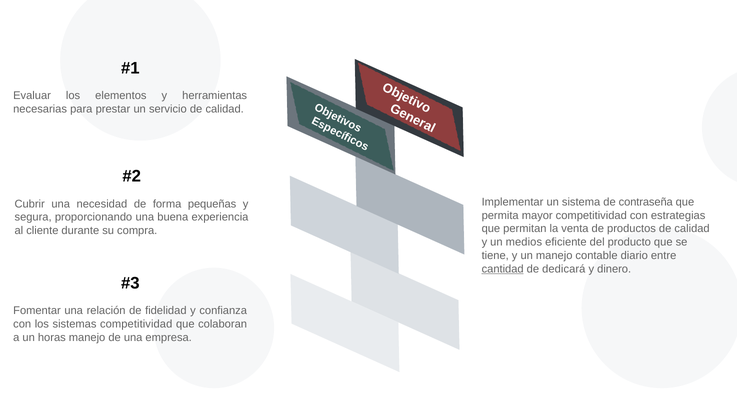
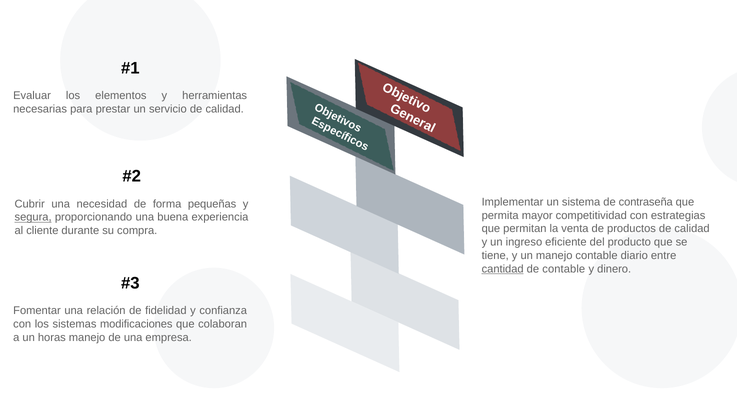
segura underline: none -> present (33, 217)
medios: medios -> ingreso (524, 242)
de dedicará: dedicará -> contable (564, 269)
sistemas competitividad: competitividad -> modificaciones (136, 324)
